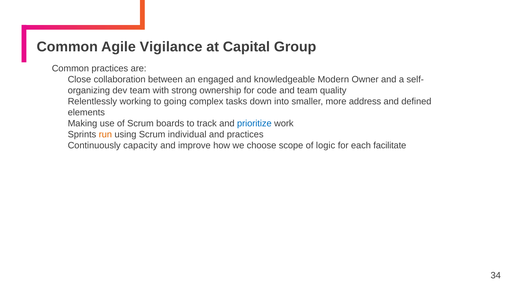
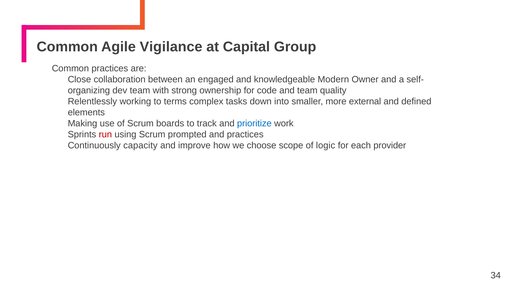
going: going -> terms (175, 101)
address: address -> external (365, 101)
run colour: orange -> red (105, 134)
individual: individual -> prompted (187, 134)
facilitate: facilitate -> provider (390, 146)
